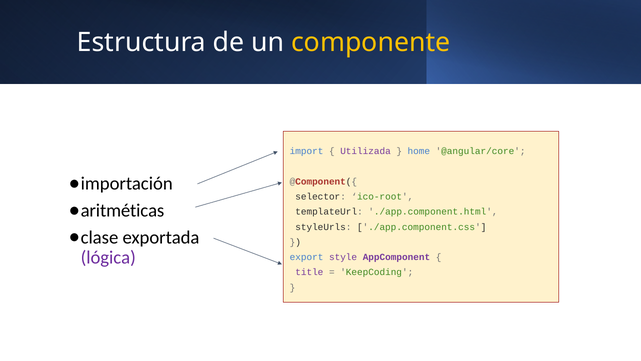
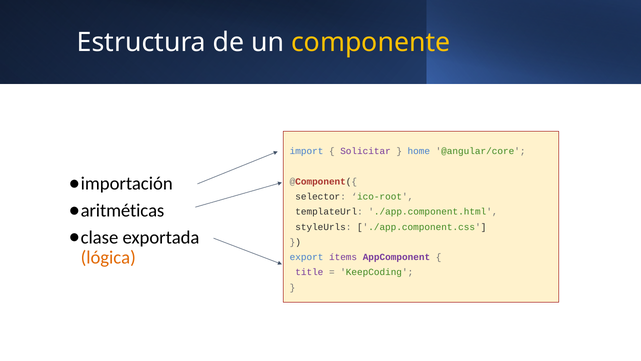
Utilizada: Utilizada -> Solicitar (366, 151)
lógica colour: purple -> orange (108, 257)
style: style -> ítems (343, 257)
